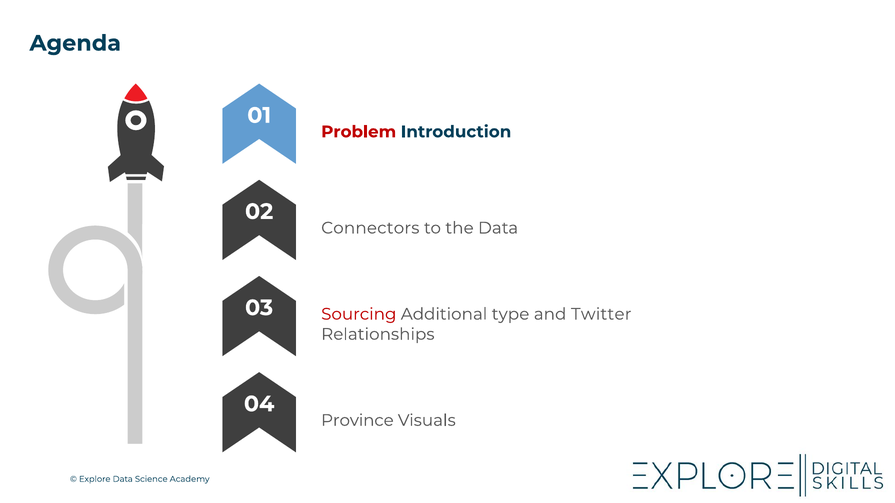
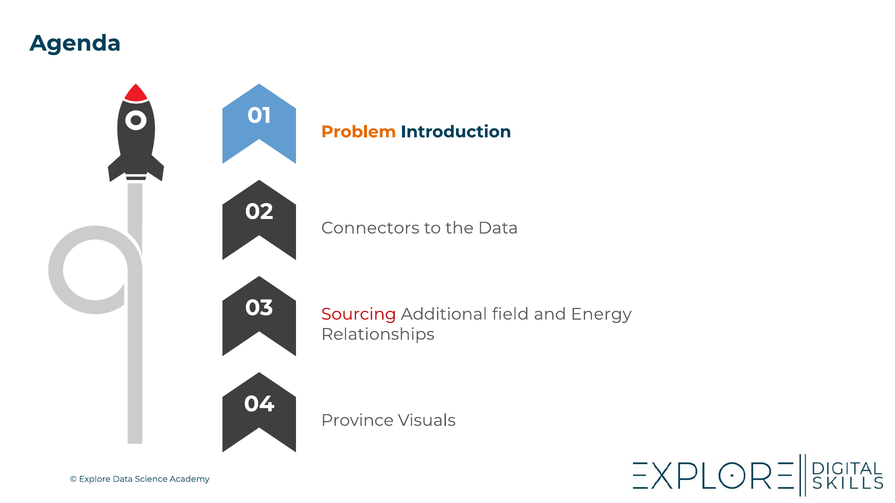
Problem colour: red -> orange (359, 132)
type: type -> field (510, 314)
Twitter: Twitter -> Energy (601, 314)
